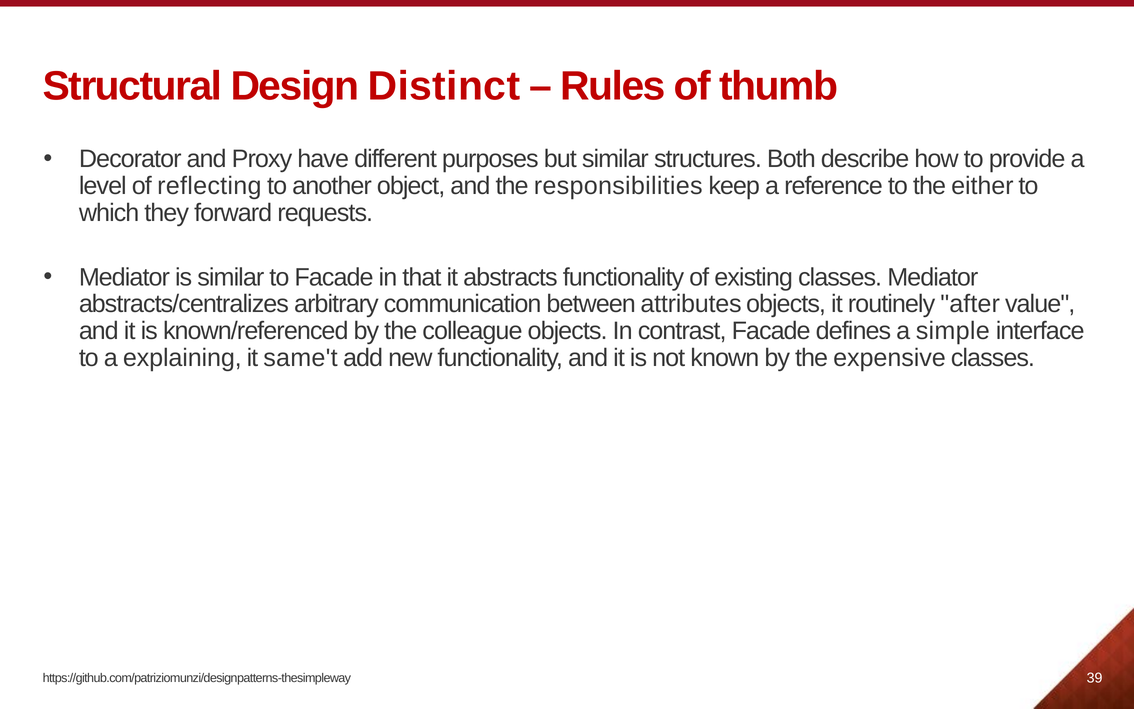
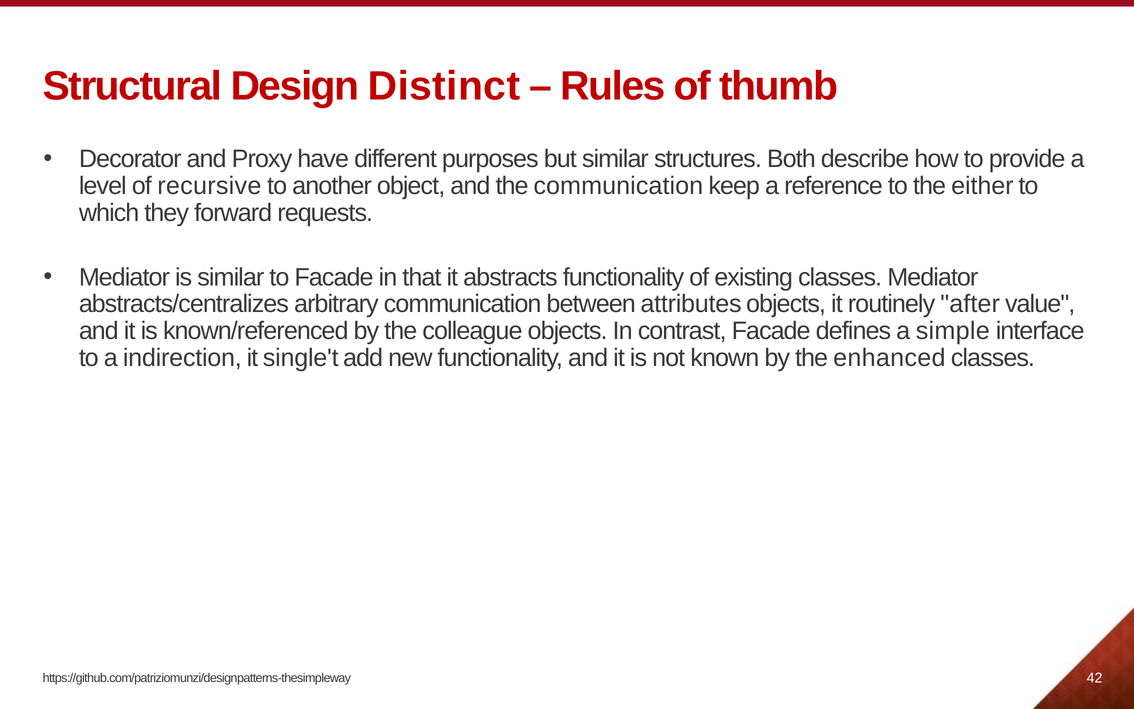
reflecting: reflecting -> recursive (209, 186)
the responsibilities: responsibilities -> communication (618, 186)
explaining: explaining -> indirection (182, 358)
same't: same't -> single't (301, 358)
expensive: expensive -> enhanced (889, 358)
39: 39 -> 42 (1095, 678)
